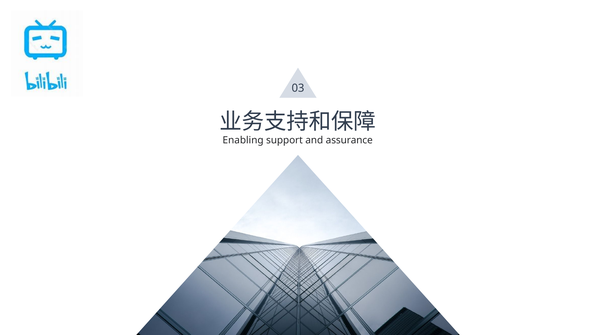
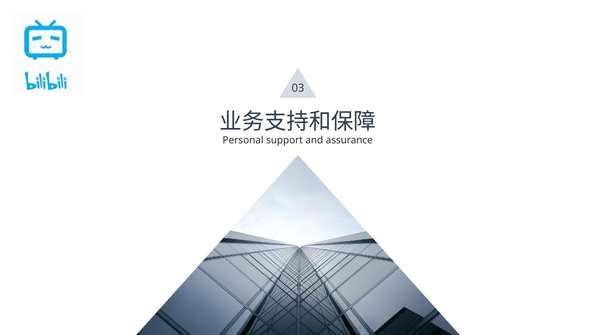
Enabling: Enabling -> Personal (243, 140)
